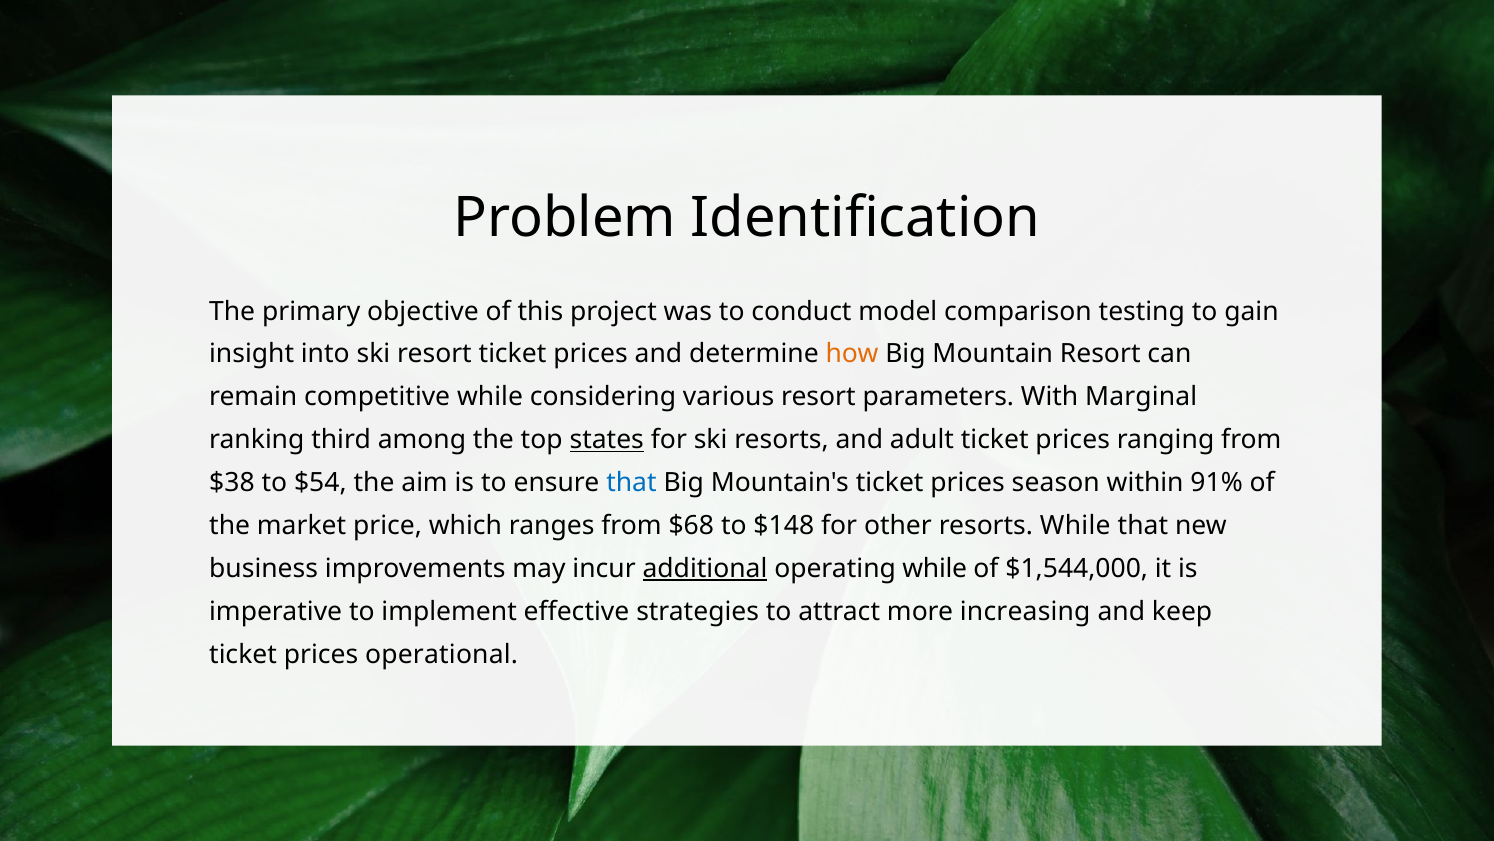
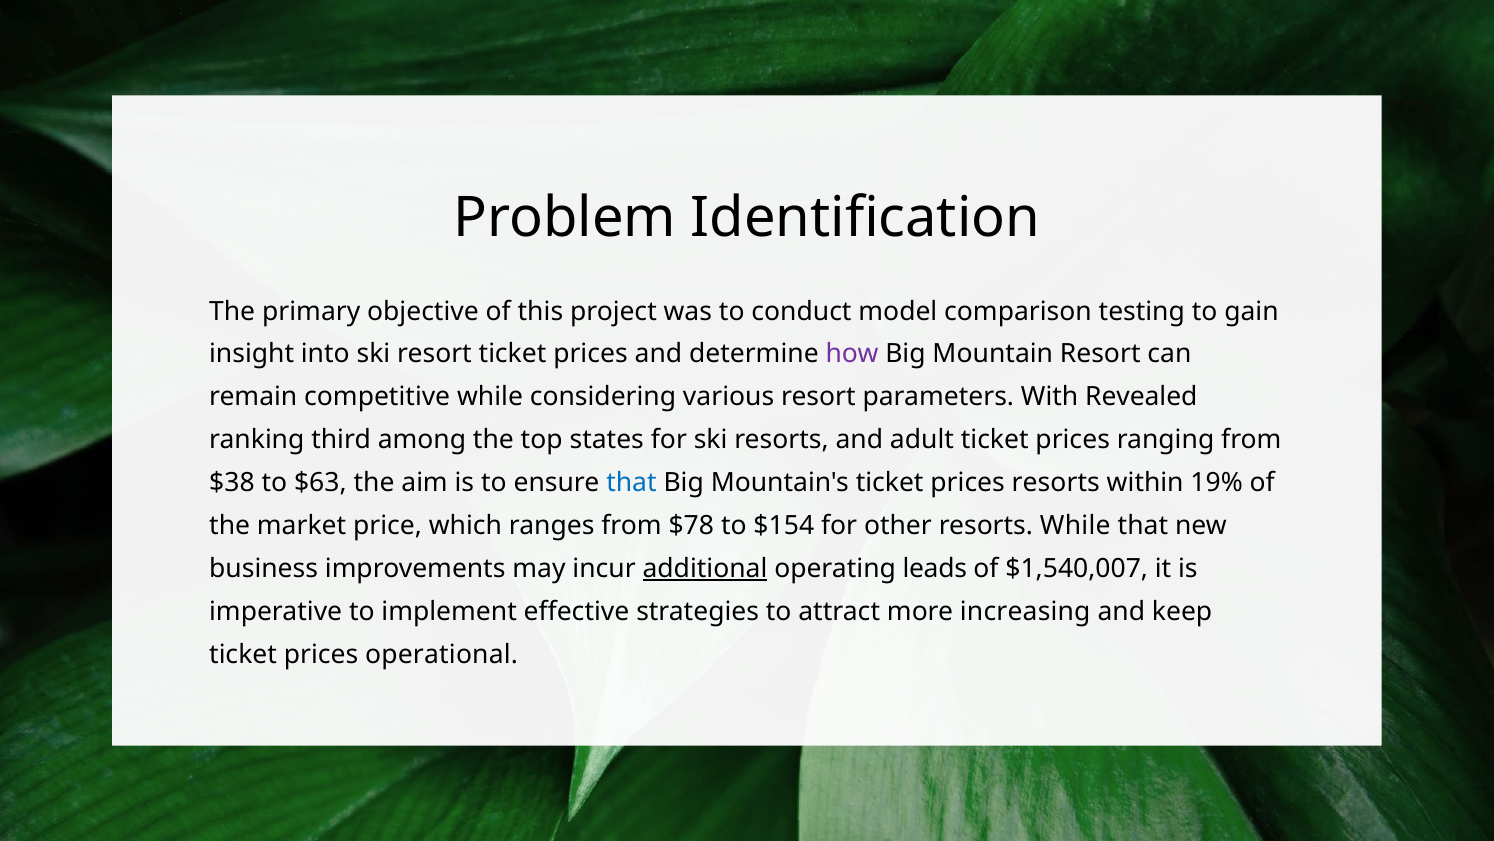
how colour: orange -> purple (852, 354)
Marginal: Marginal -> Revealed (1141, 397)
states underline: present -> none (607, 440)
$54: $54 -> $63 (320, 483)
prices season: season -> resorts (1056, 483)
91%: 91% -> 19% (1217, 483)
$68: $68 -> $78 (691, 525)
$148: $148 -> $154 (784, 525)
operating while: while -> leads (935, 568)
$1,544,000: $1,544,000 -> $1,540,007 (1077, 568)
